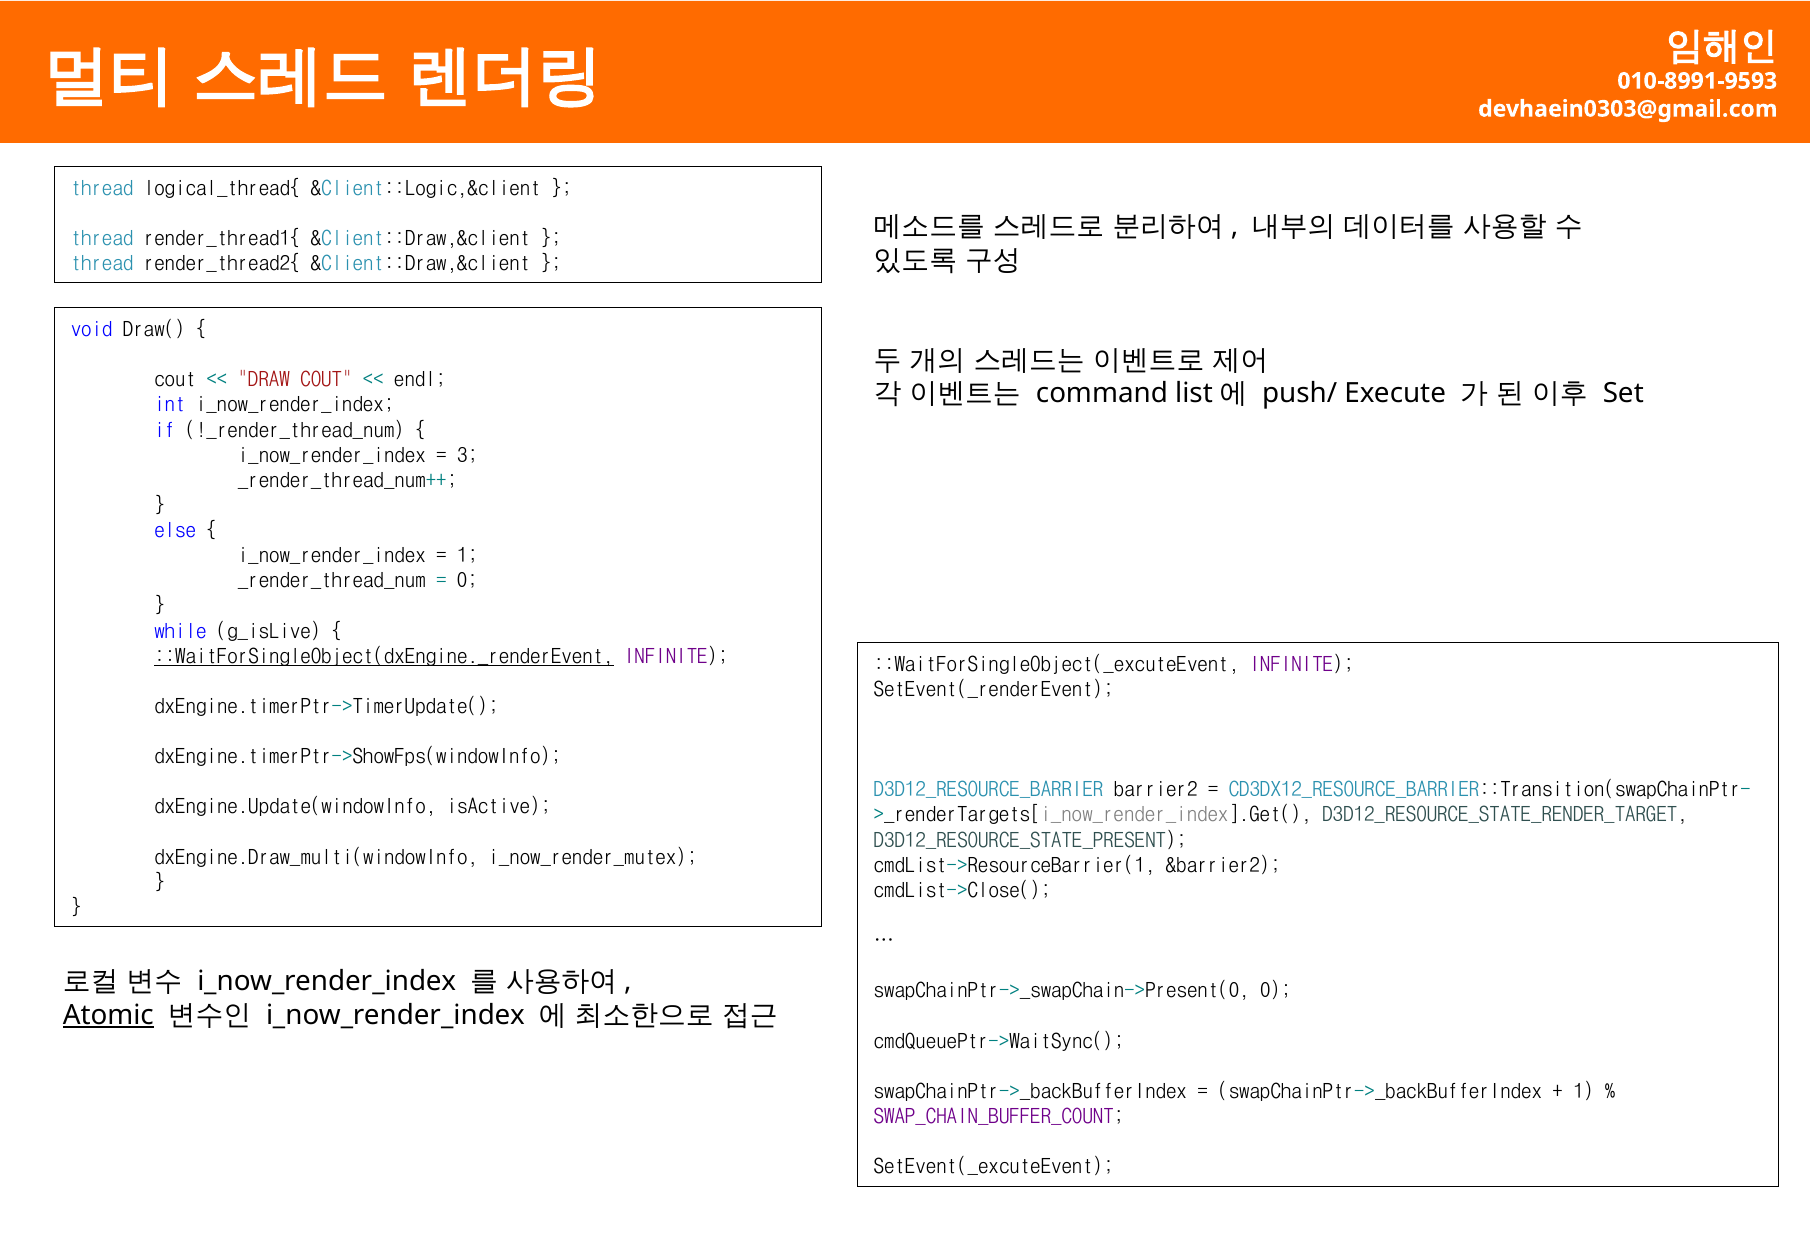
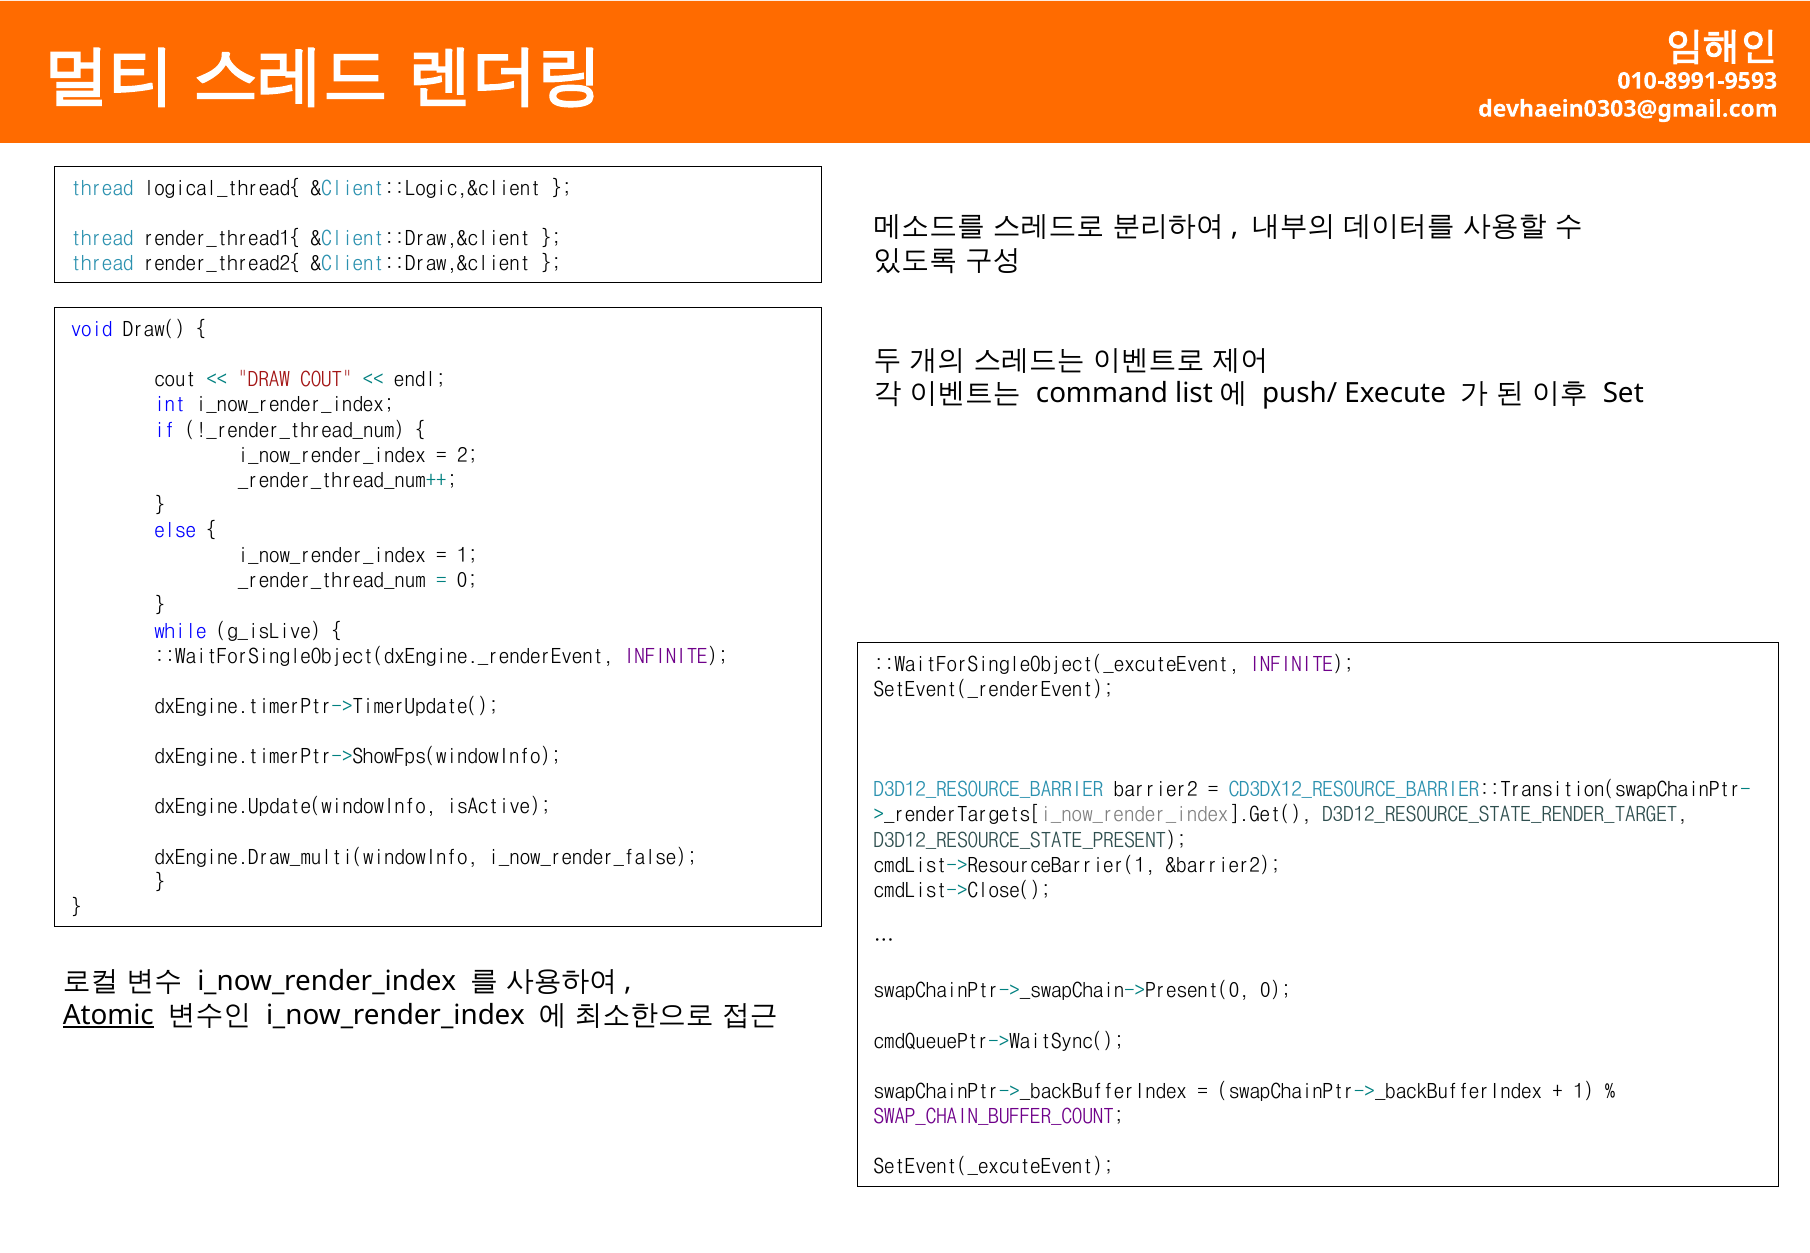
3: 3 -> 2 (468, 455)
::WaitForSingleObject(dxEngine._renderEvent underline: present -> none (384, 656)
i_now_render_mutex: i_now_render_mutex -> i_now_render_false (593, 857)
